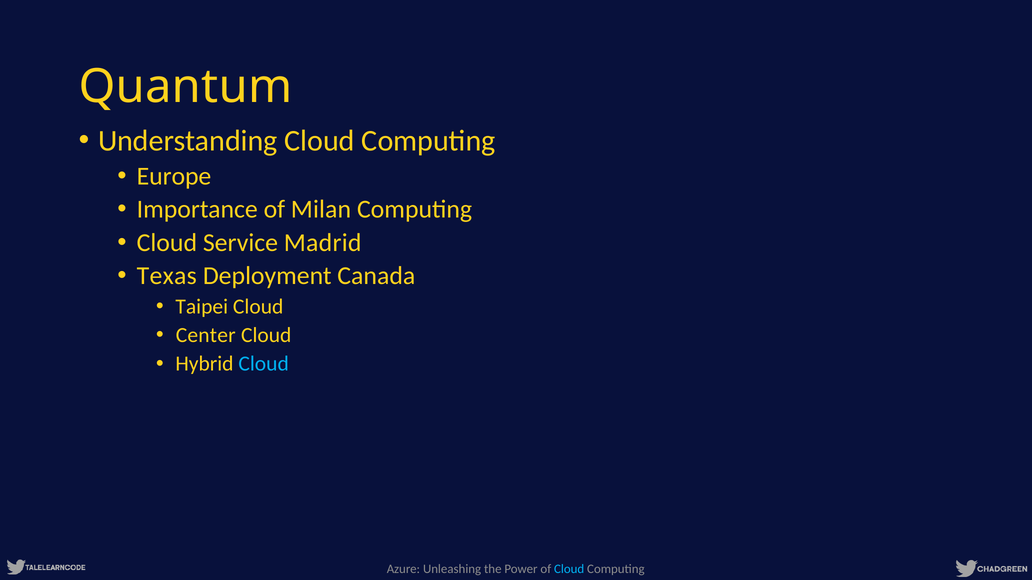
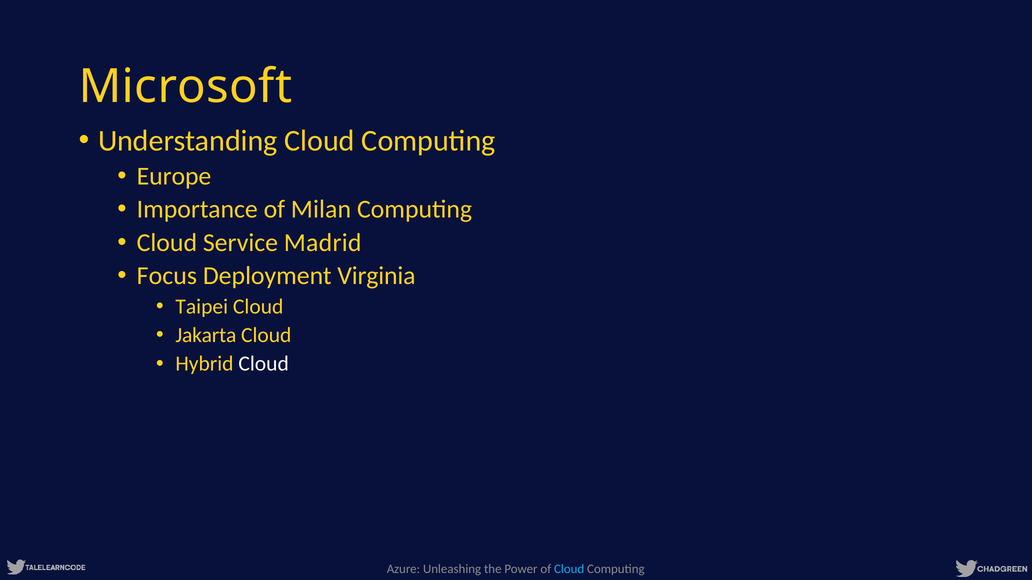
Quantum: Quantum -> Microsoft (185, 87)
Texas: Texas -> Focus (167, 276)
Canada: Canada -> Virginia (376, 276)
Center: Center -> Jakarta (206, 336)
Cloud colour: light blue -> white (264, 364)
